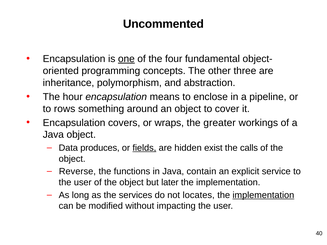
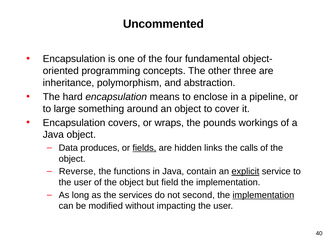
one underline: present -> none (126, 59)
hour: hour -> hard (73, 97)
rows: rows -> large (65, 109)
greater: greater -> pounds (220, 123)
exist: exist -> links (213, 148)
explicit underline: none -> present (245, 172)
later: later -> field (170, 183)
locates: locates -> second (199, 195)
